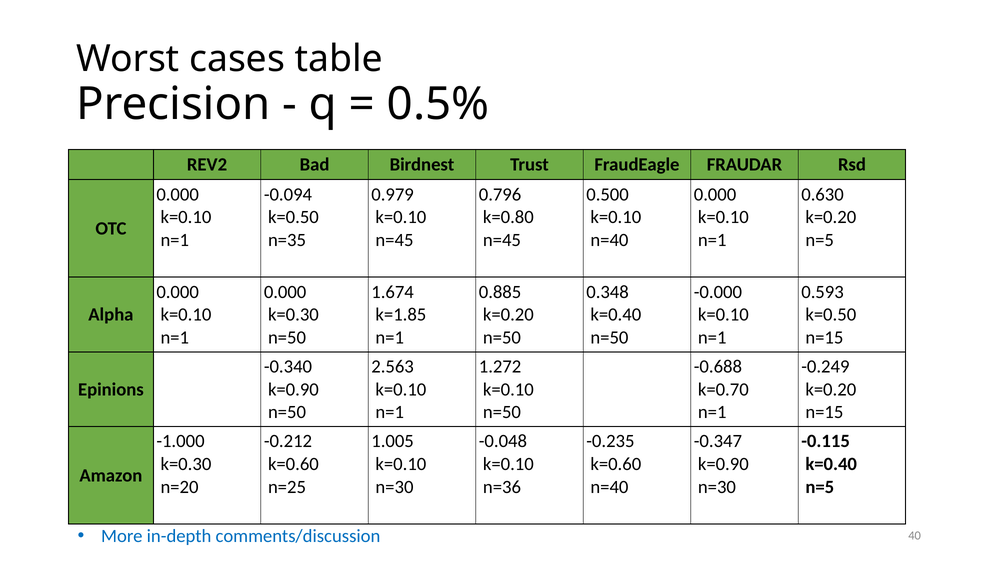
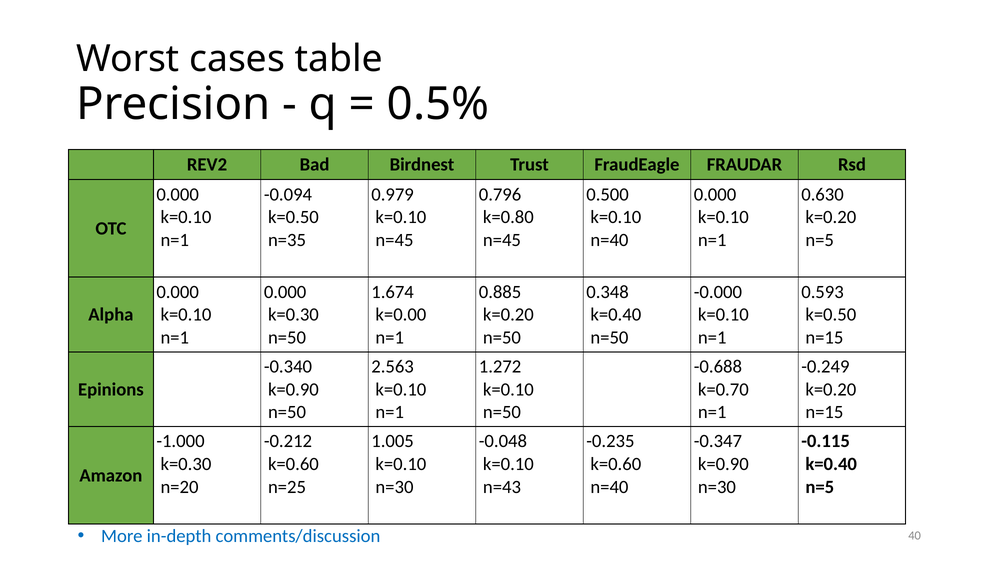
k=1.85: k=1.85 -> k=0.00 (401, 315)
n=36: n=36 -> n=43 (502, 487)
